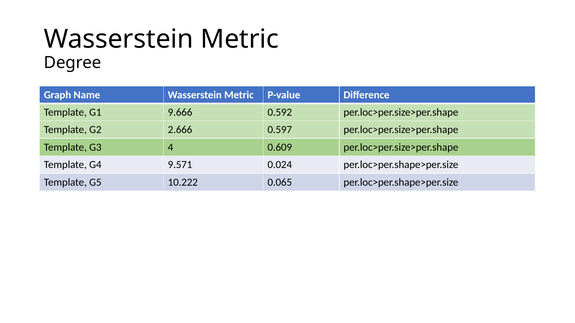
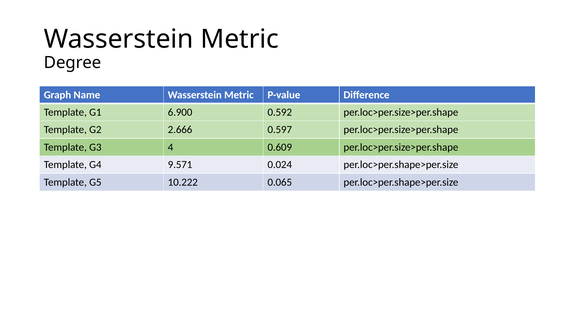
9.666: 9.666 -> 6.900 (180, 112)
